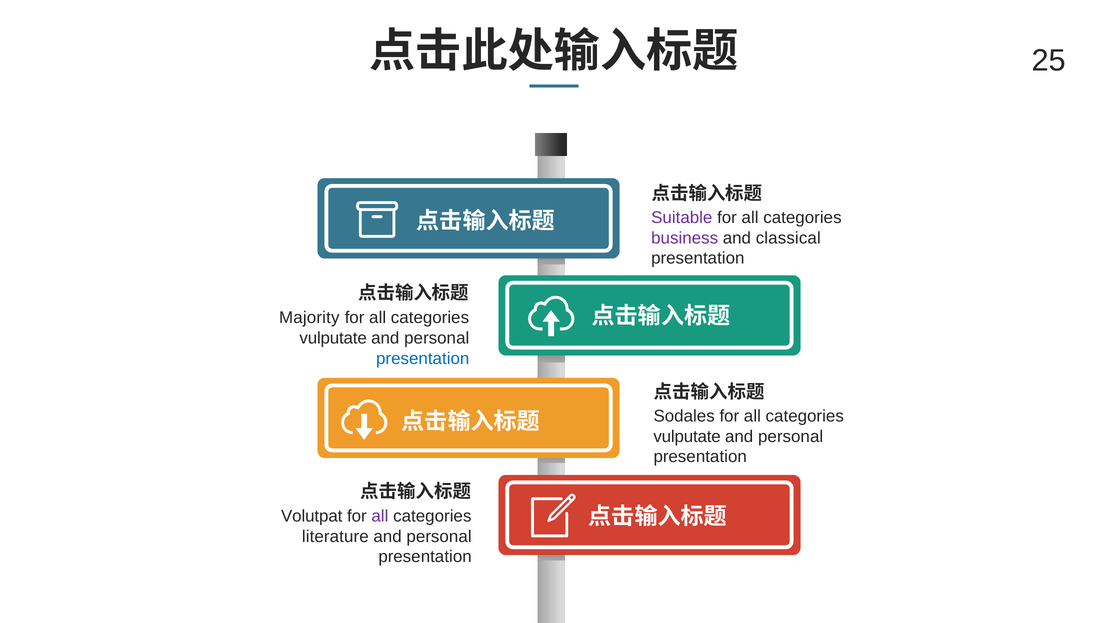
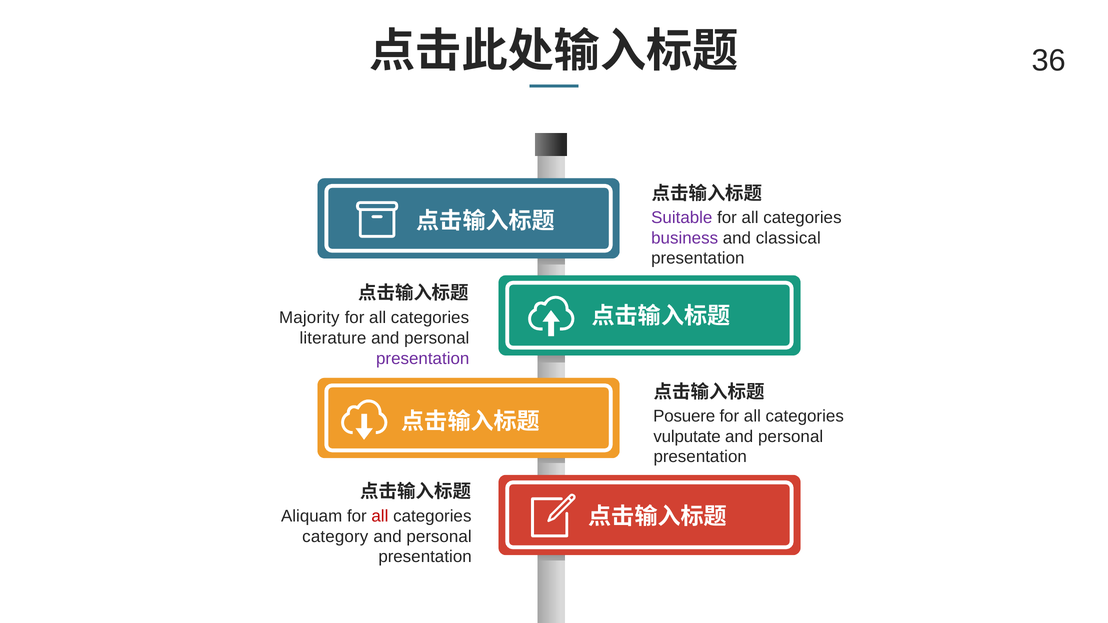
25: 25 -> 36 (1049, 61)
vulputate: vulputate -> literature (333, 338)
presentation colour: blue -> purple (423, 359)
Sodales: Sodales -> Posuere (684, 416)
Volutpat: Volutpat -> Aliquam (312, 516)
all colour: purple -> red (380, 516)
literature: literature -> category (335, 537)
